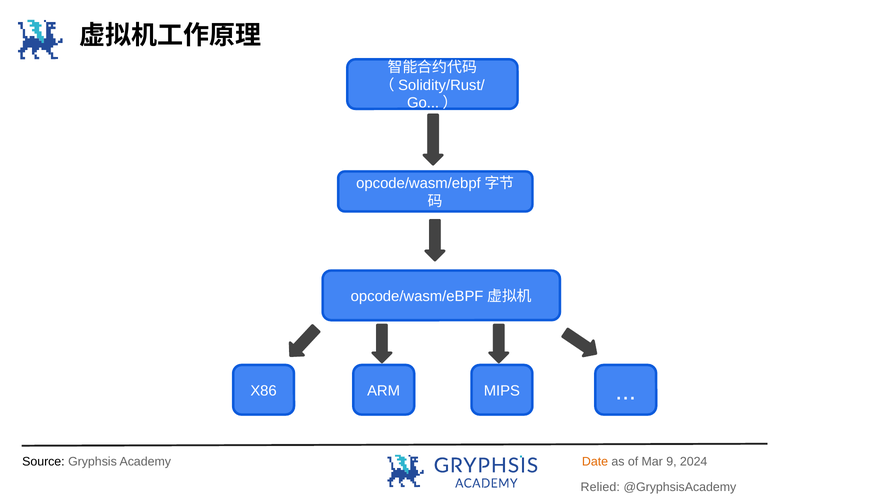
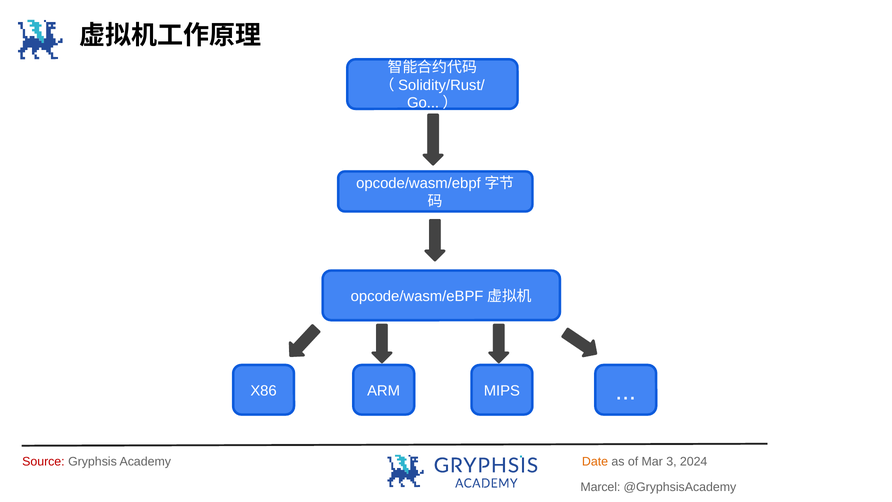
Source colour: black -> red (43, 461)
9: 9 -> 3 (671, 461)
Relied: Relied -> Marcel (600, 487)
